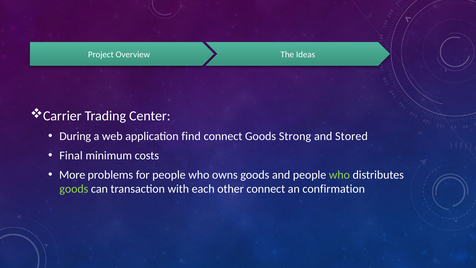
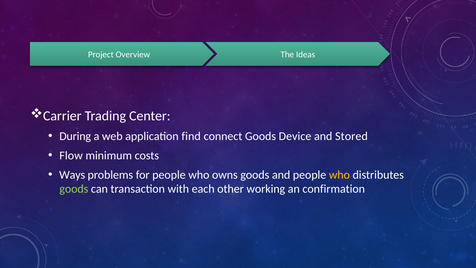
Strong: Strong -> Device (295, 136)
Final: Final -> Flow (71, 155)
More: More -> Ways (72, 175)
who colour: light green -> yellow (339, 175)
other connect: connect -> working (266, 189)
